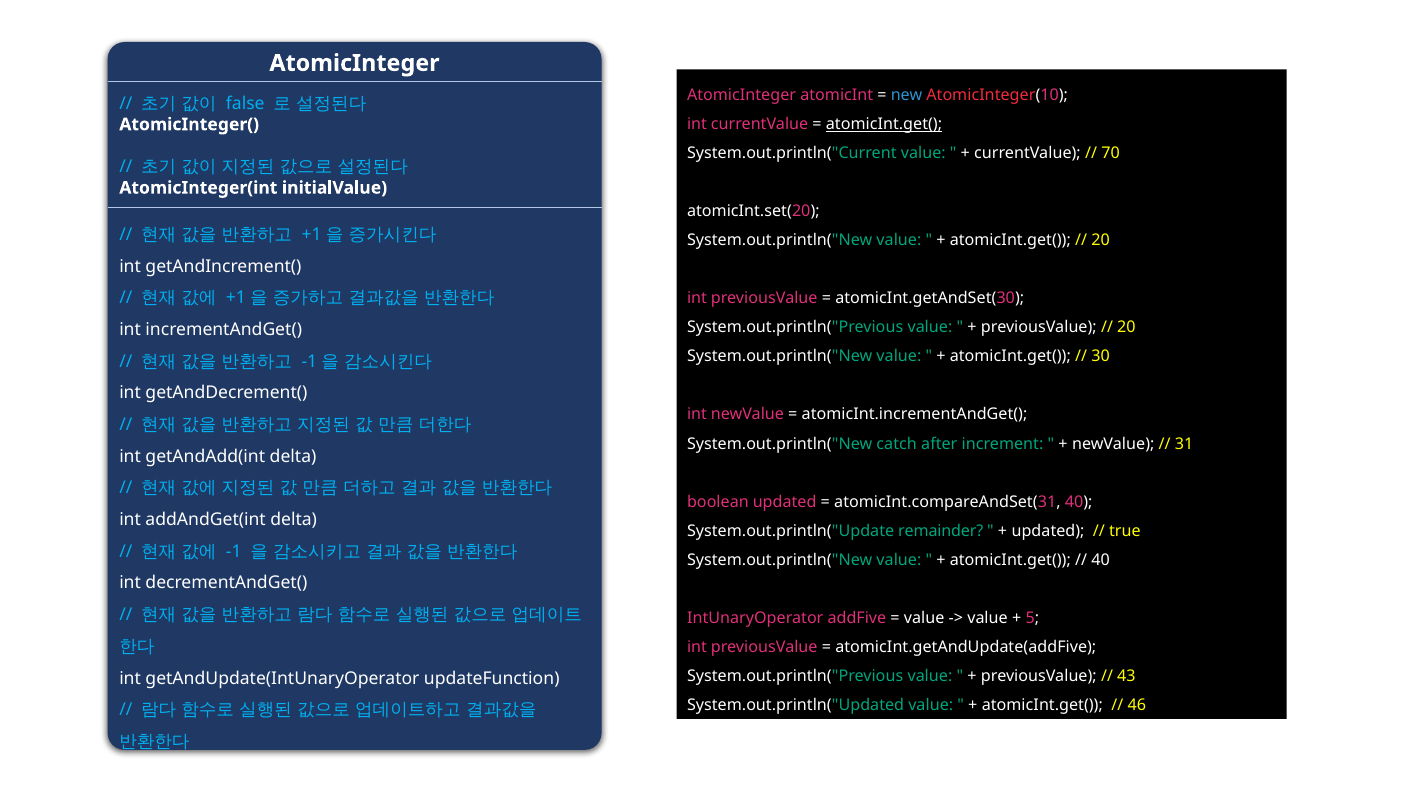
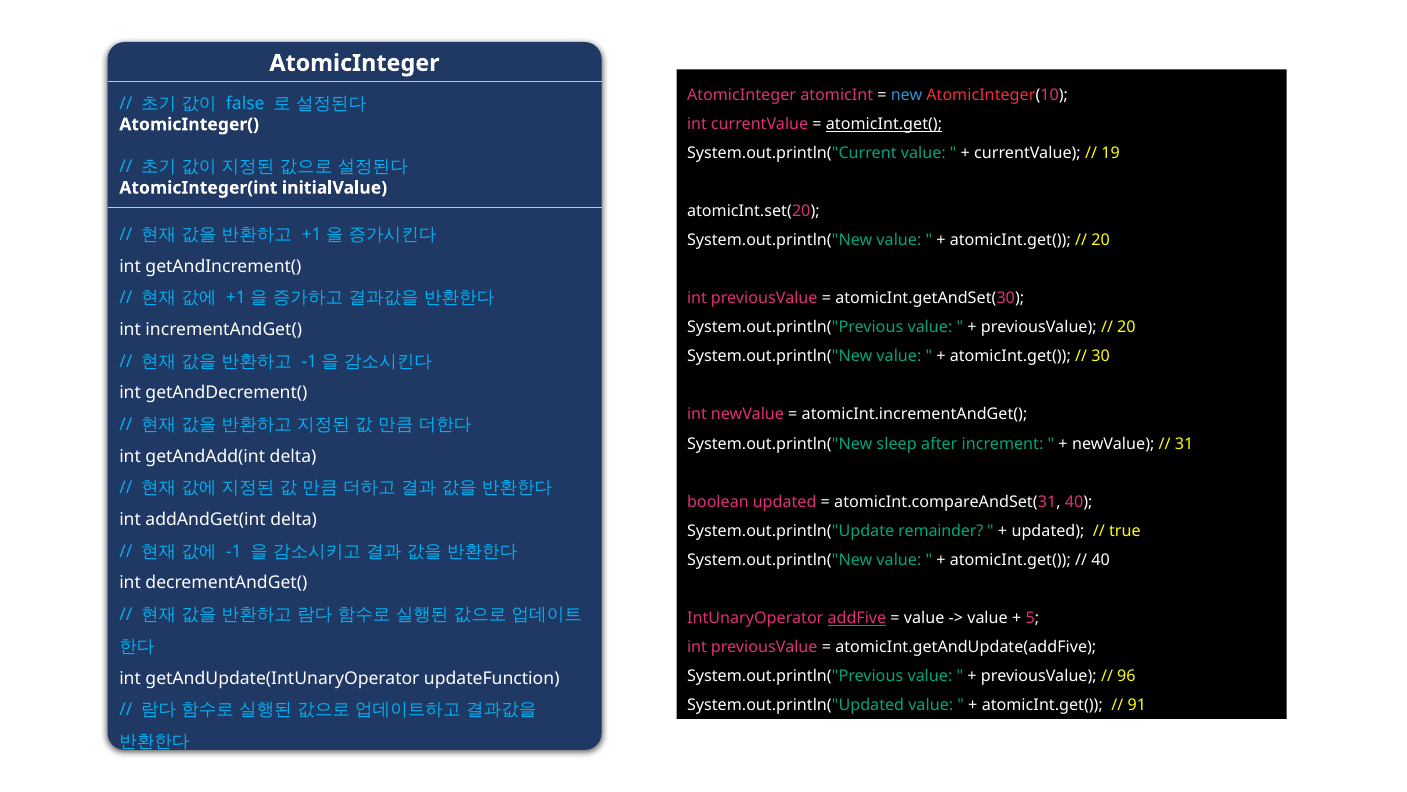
70: 70 -> 19 (1111, 153)
catch: catch -> sleep (897, 443)
addFive underline: none -> present (857, 618)
43: 43 -> 96 (1126, 676)
46: 46 -> 91 (1137, 705)
